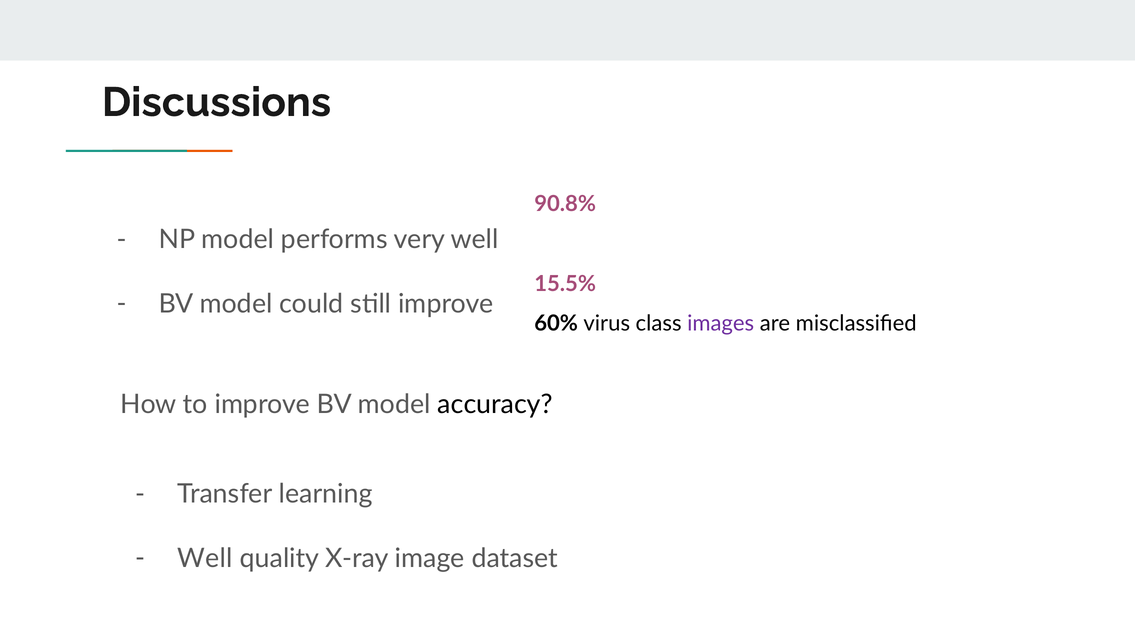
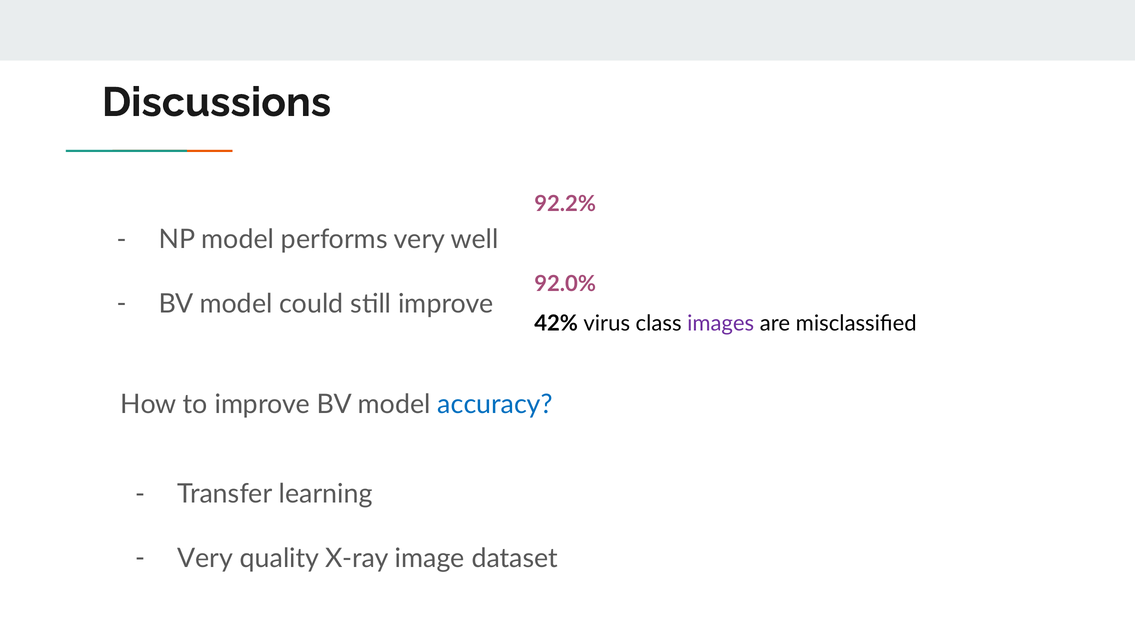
90.8%: 90.8% -> 92.2% (565, 204)
15.5%: 15.5% -> 92.0% (565, 284)
60%: 60% -> 42% (556, 323)
accuracy colour: black -> blue (495, 404)
Well: Well -> Very (205, 558)
